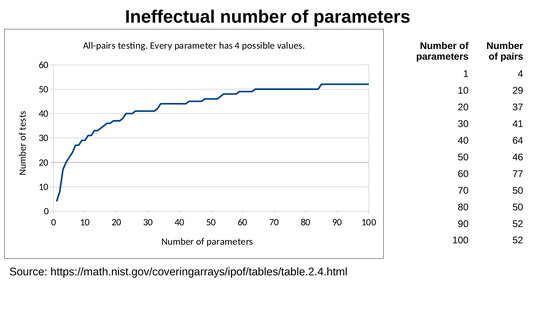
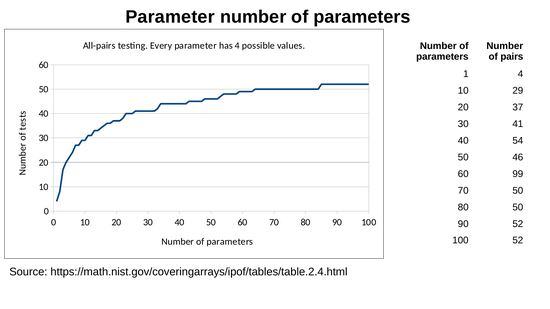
Ineffectual: Ineffectual -> Parameter (170, 17)
64: 64 -> 54 (518, 141)
77: 77 -> 99 (518, 174)
